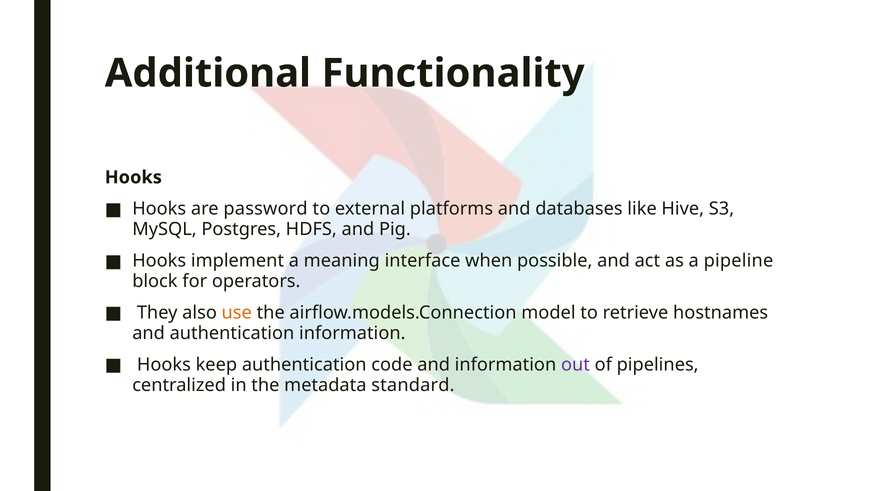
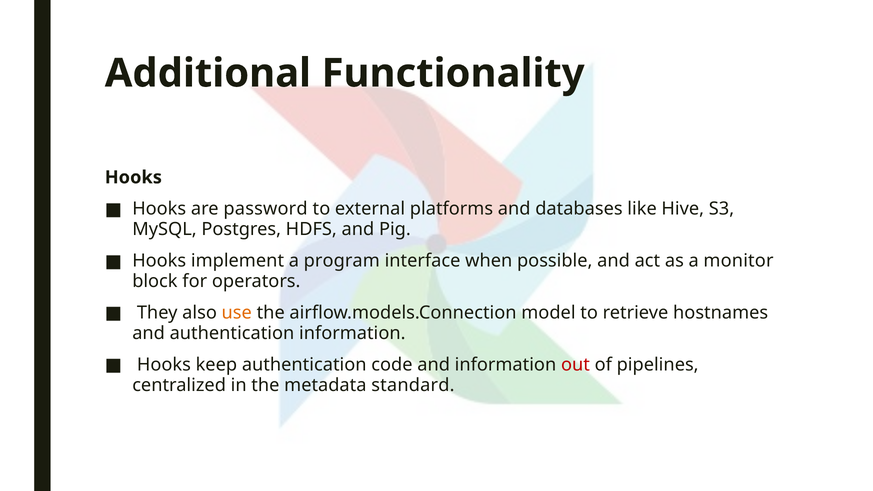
meaning: meaning -> program (342, 261)
pipeline: pipeline -> monitor (739, 261)
out colour: purple -> red (575, 365)
